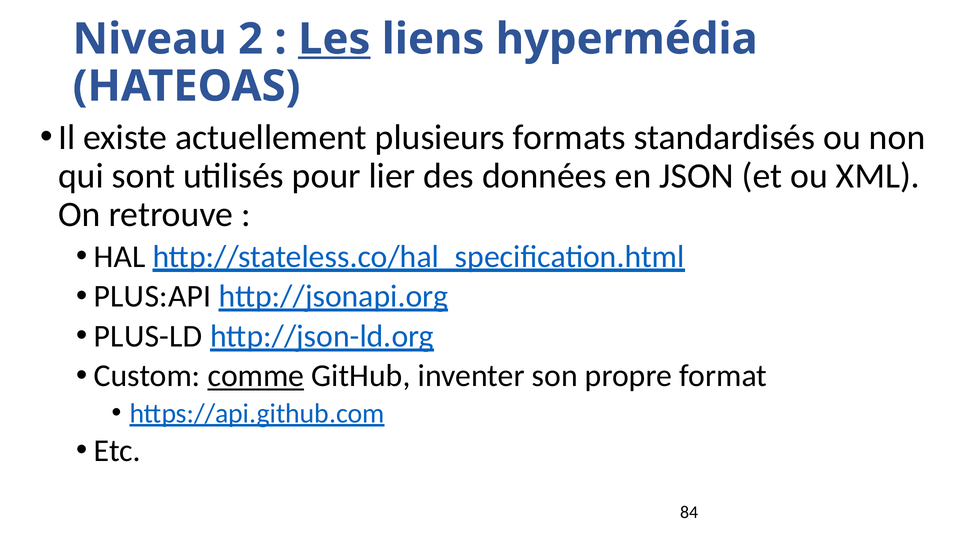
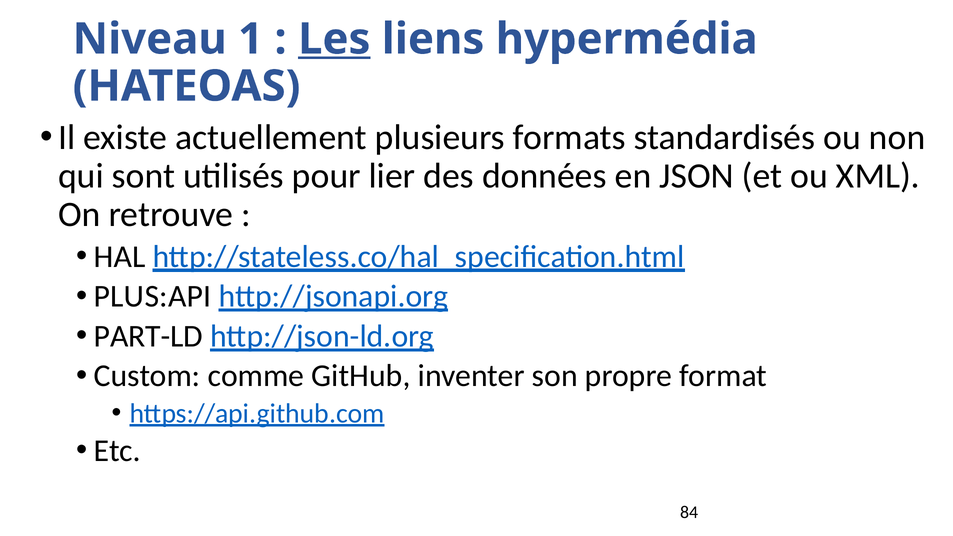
2: 2 -> 1 (251, 39)
PLUS-LD: PLUS-LD -> PART-LD (148, 336)
comme underline: present -> none (256, 376)
